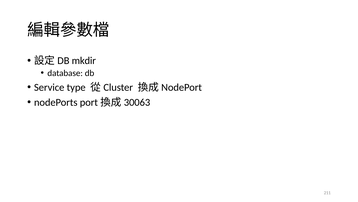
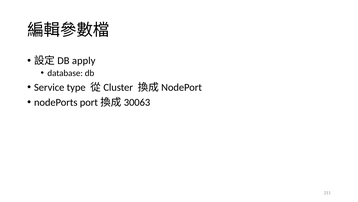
mkdir: mkdir -> apply (84, 61)
